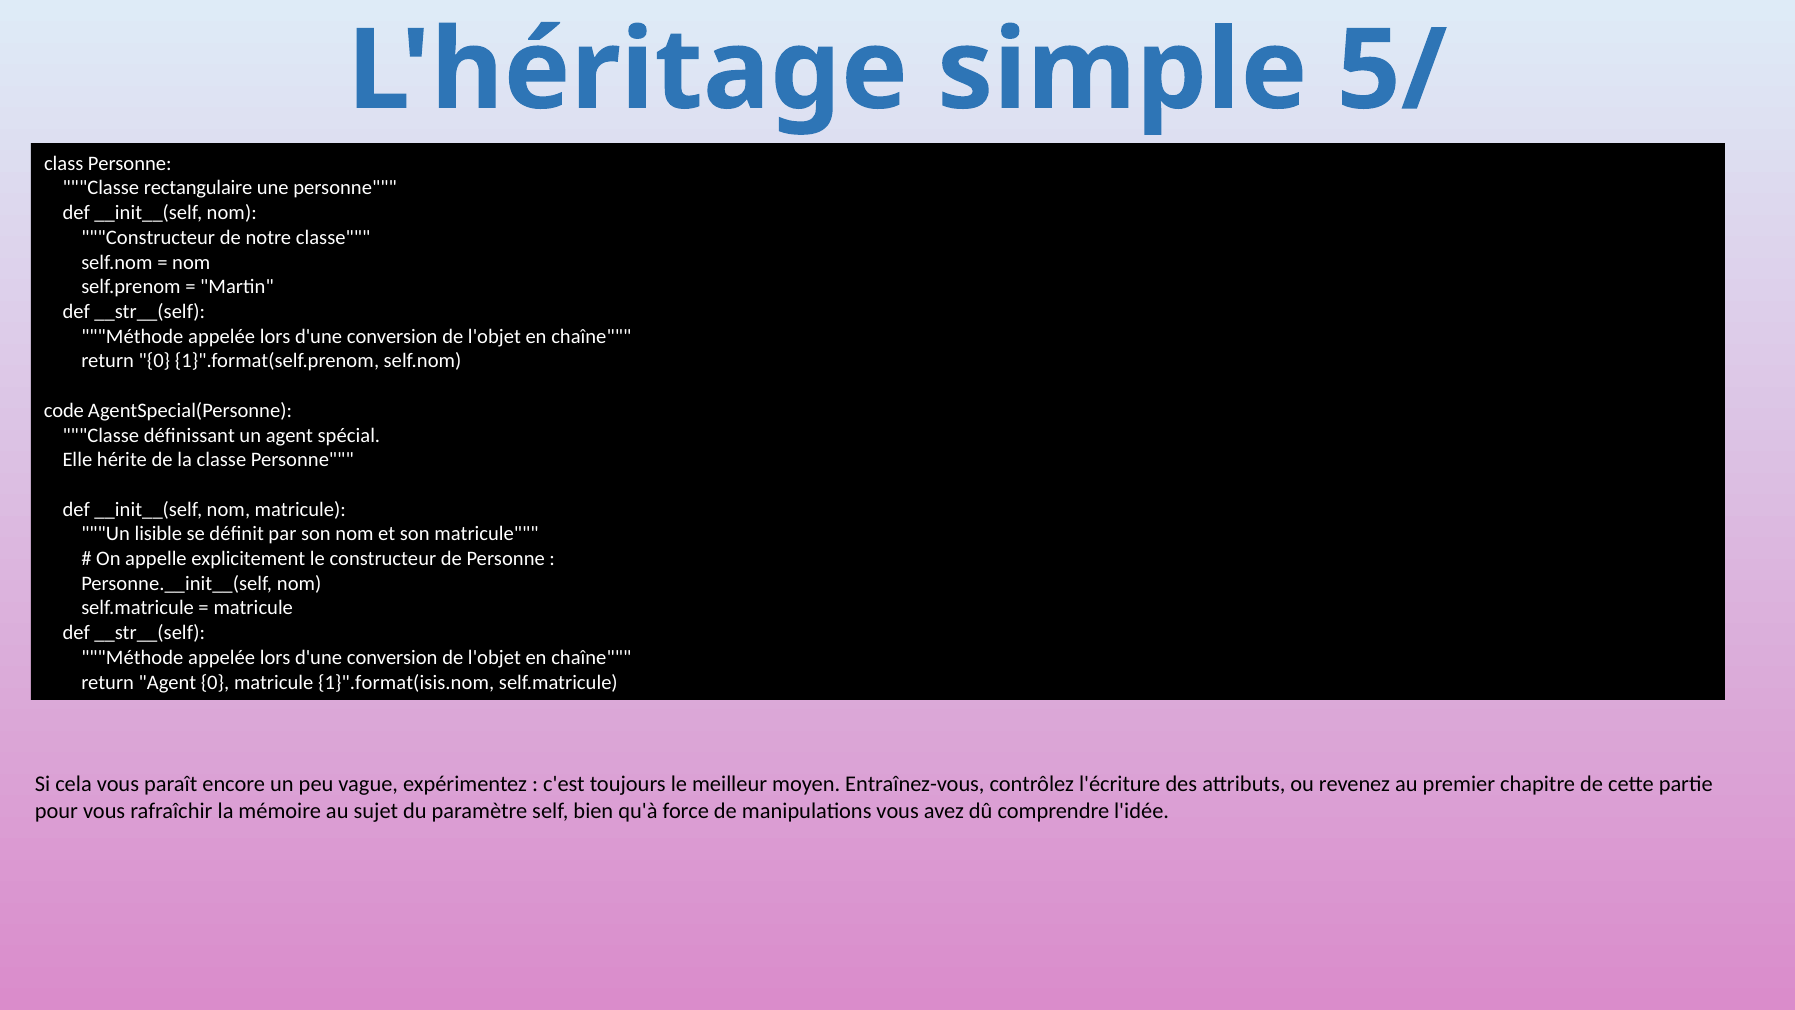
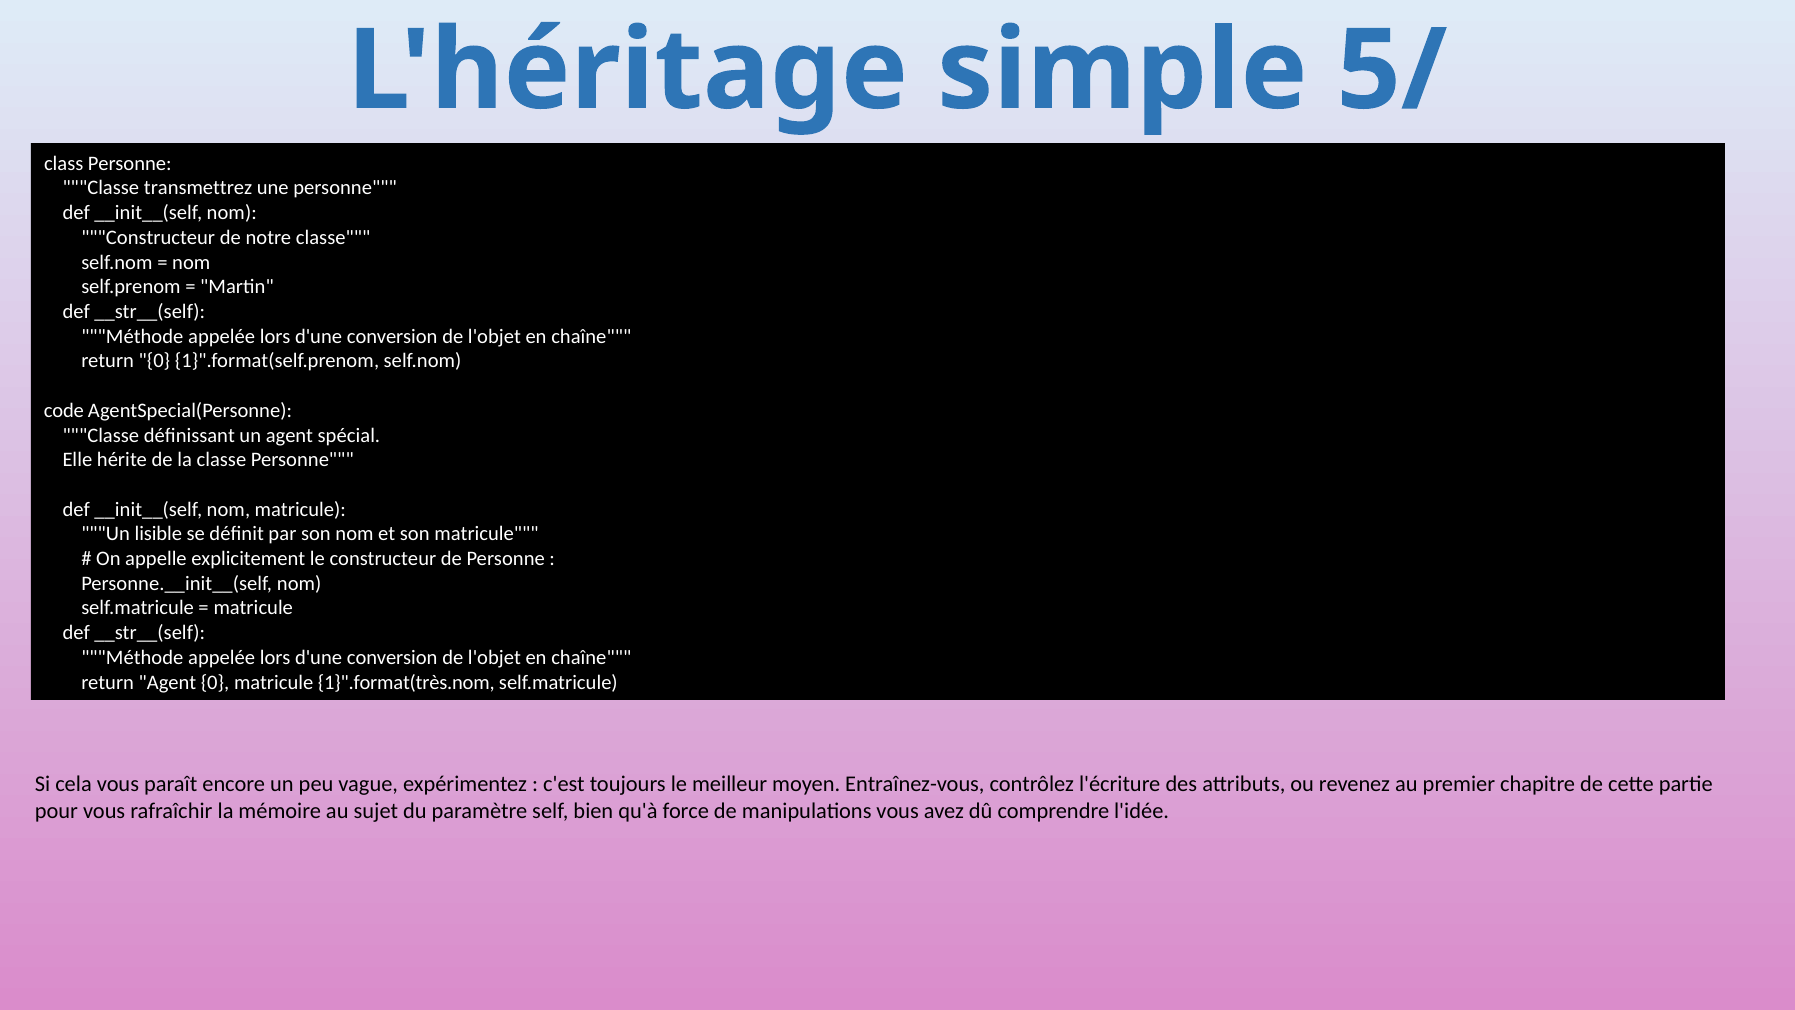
rectangulaire: rectangulaire -> transmettrez (198, 188)
1}".format(isis.nom: 1}".format(isis.nom -> 1}".format(très.nom (406, 682)
